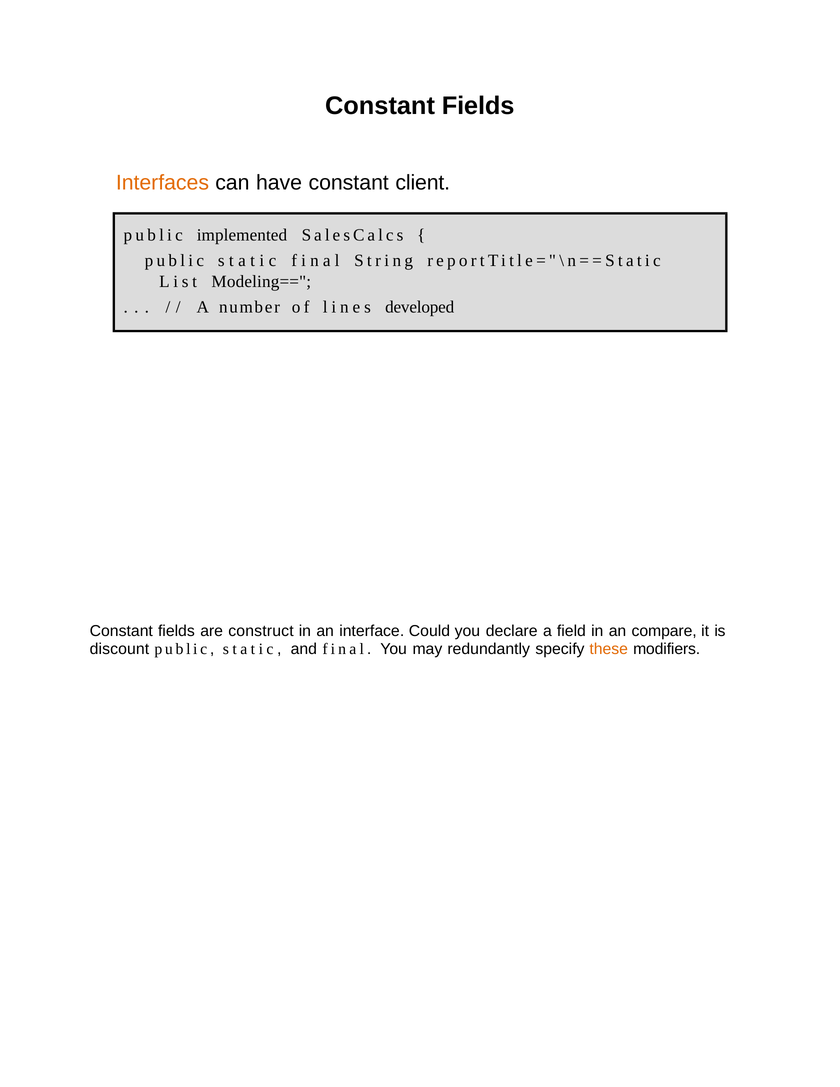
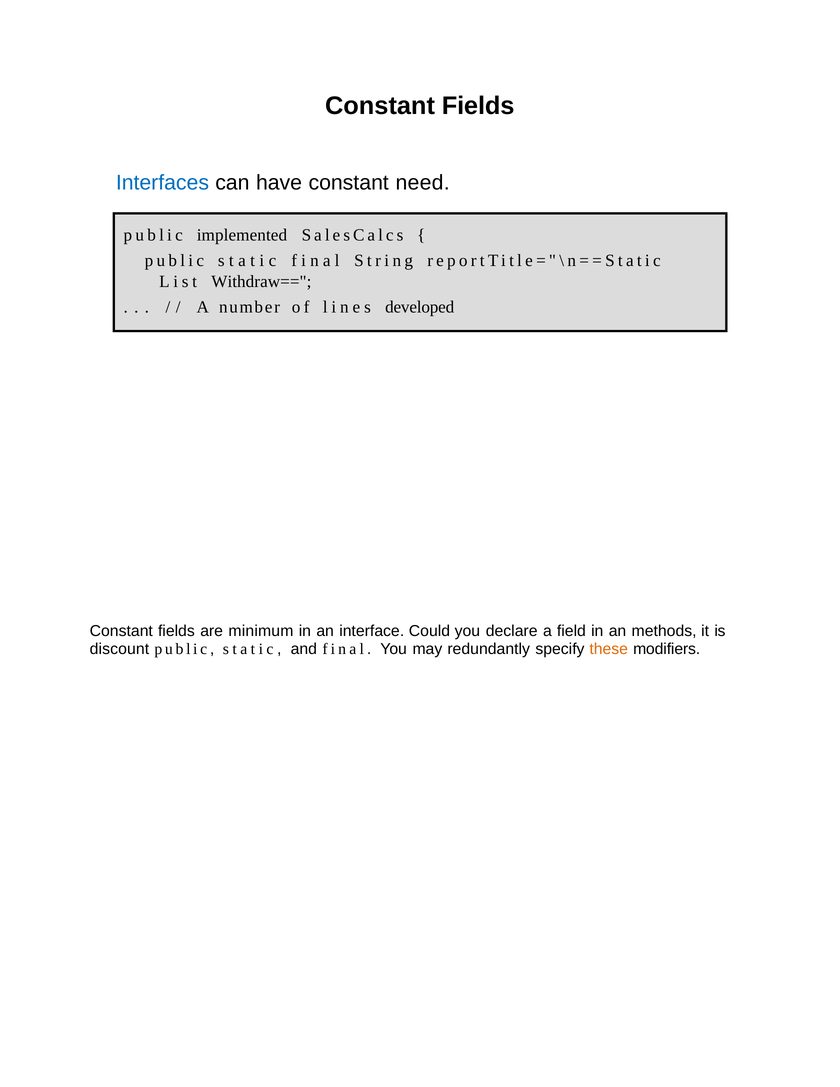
Interfaces colour: orange -> blue (162, 183)
client: client -> need (423, 183)
Modeling==: Modeling== -> Withdraw== (261, 282)
construct: construct -> minimum (261, 631)
compare: compare -> methods (664, 631)
